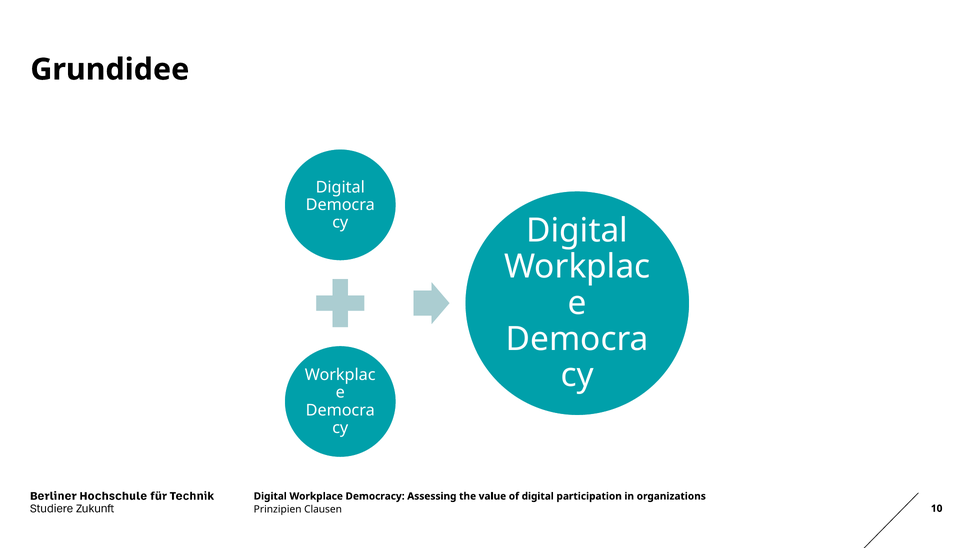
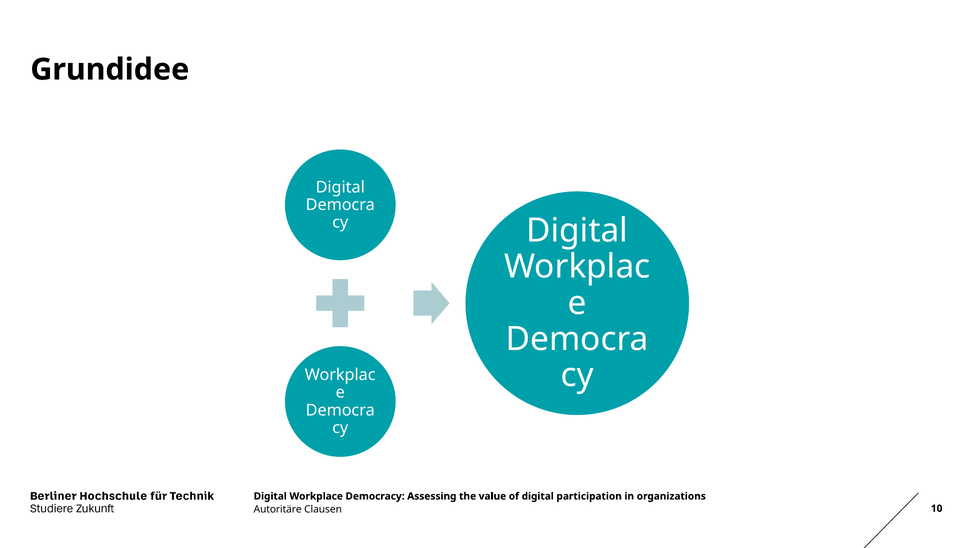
Prinzipien: Prinzipien -> Autoritäre (278, 509)
